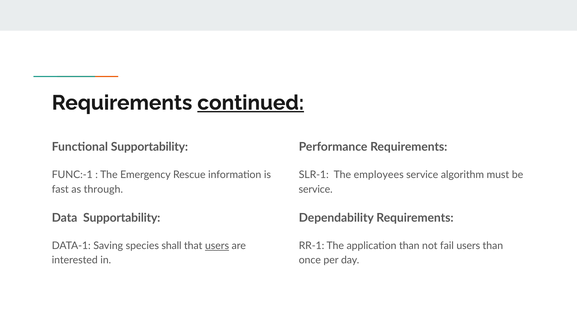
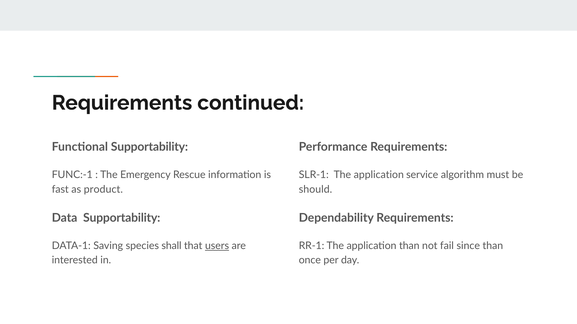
continued underline: present -> none (251, 103)
SLR-1 The employees: employees -> application (379, 175)
through: through -> product (103, 190)
service: service -> should (315, 190)
fail users: users -> since (468, 246)
